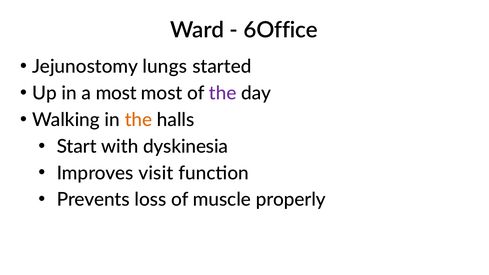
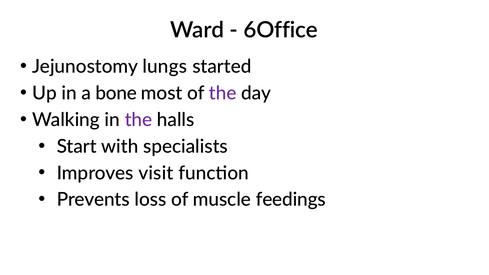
a most: most -> bone (116, 93)
the colour: orange -> purple (138, 120)
dyskinesia: dyskinesia -> specialists (185, 146)
properly: properly -> feedings (291, 200)
